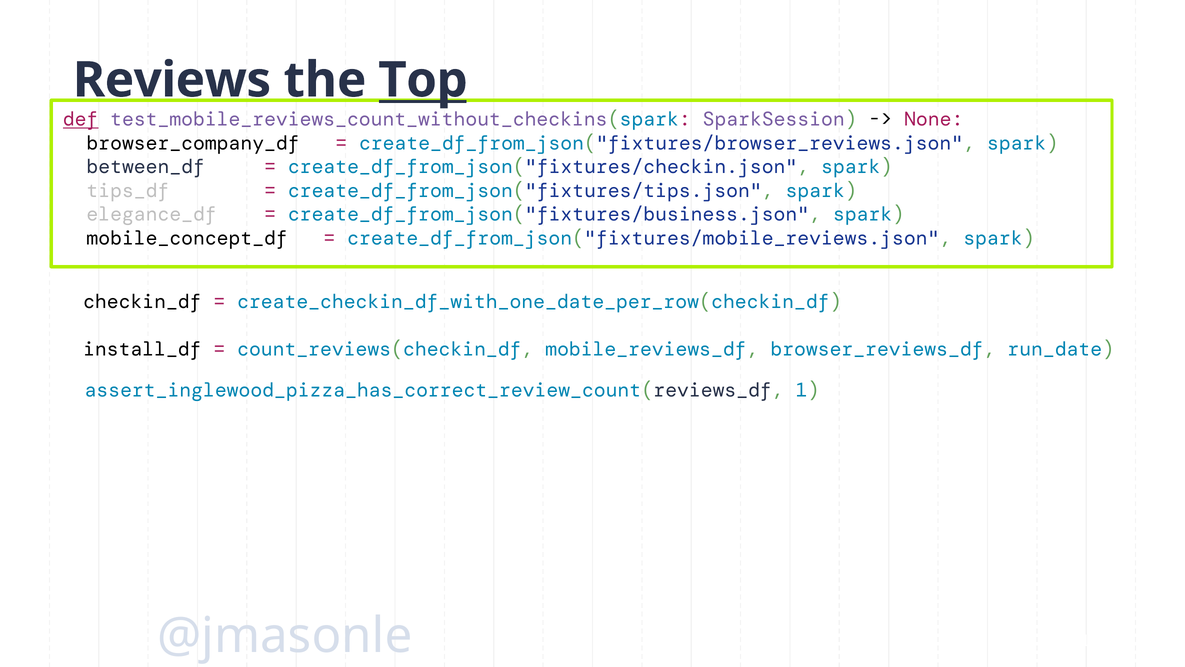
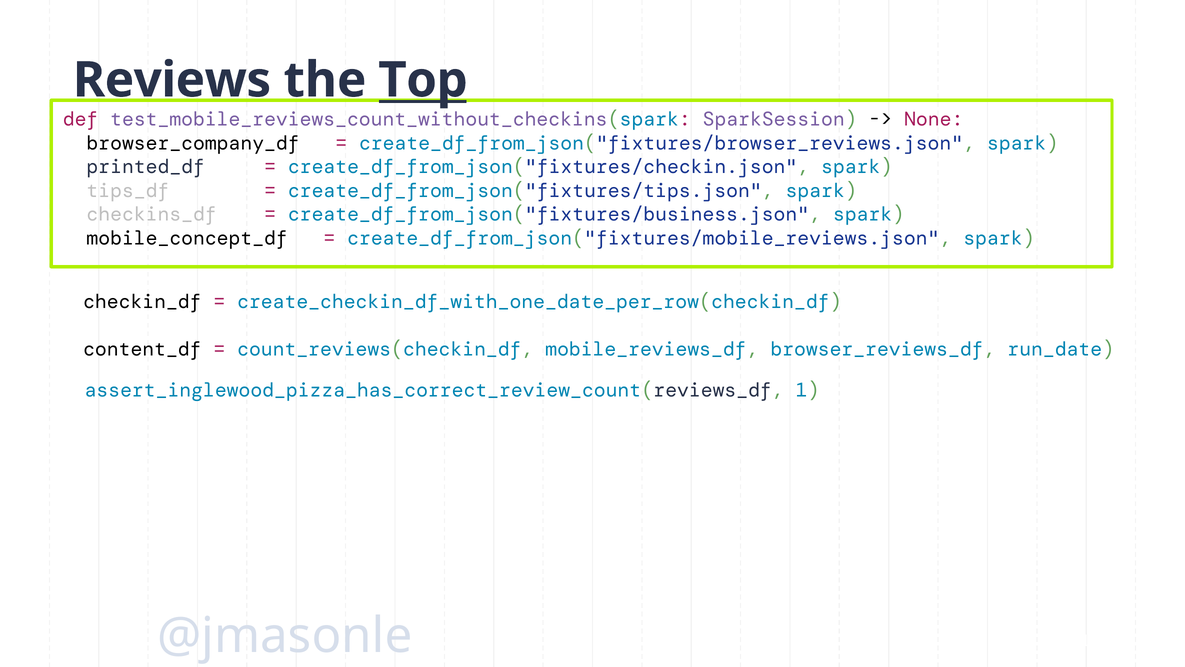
def underline: present -> none (81, 119)
between_df: between_df -> printed_df (146, 167)
elegance_df: elegance_df -> checkins_df (152, 214)
install_df: install_df -> content_df (142, 349)
